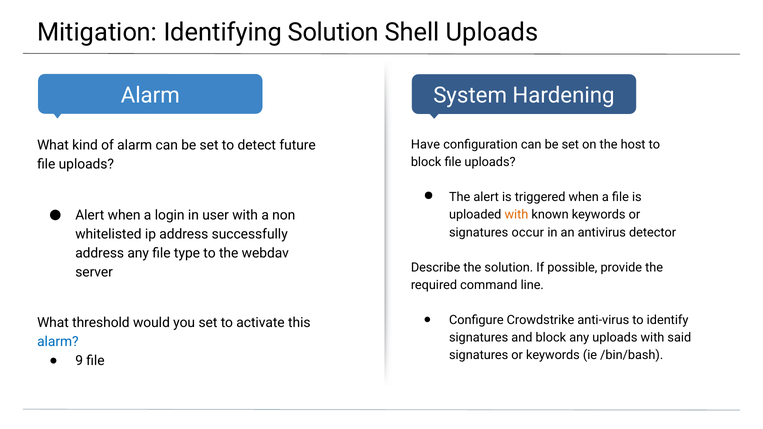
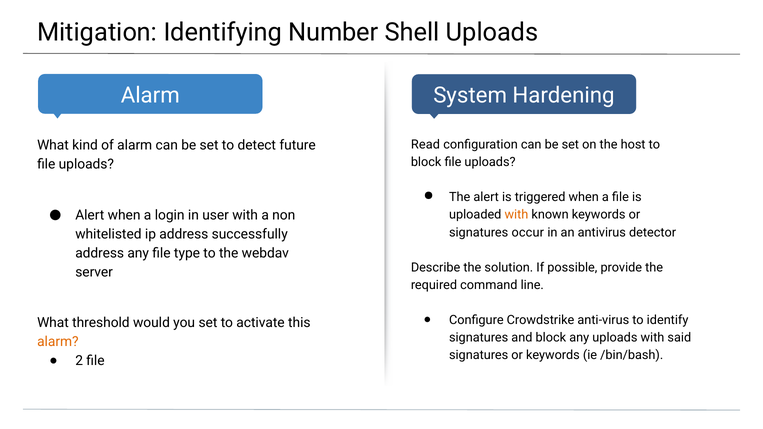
Identifying Solution: Solution -> Number (333, 32)
Have: Have -> Read (425, 145)
alarm colour: blue -> orange (58, 342)
9: 9 -> 2 (79, 361)
